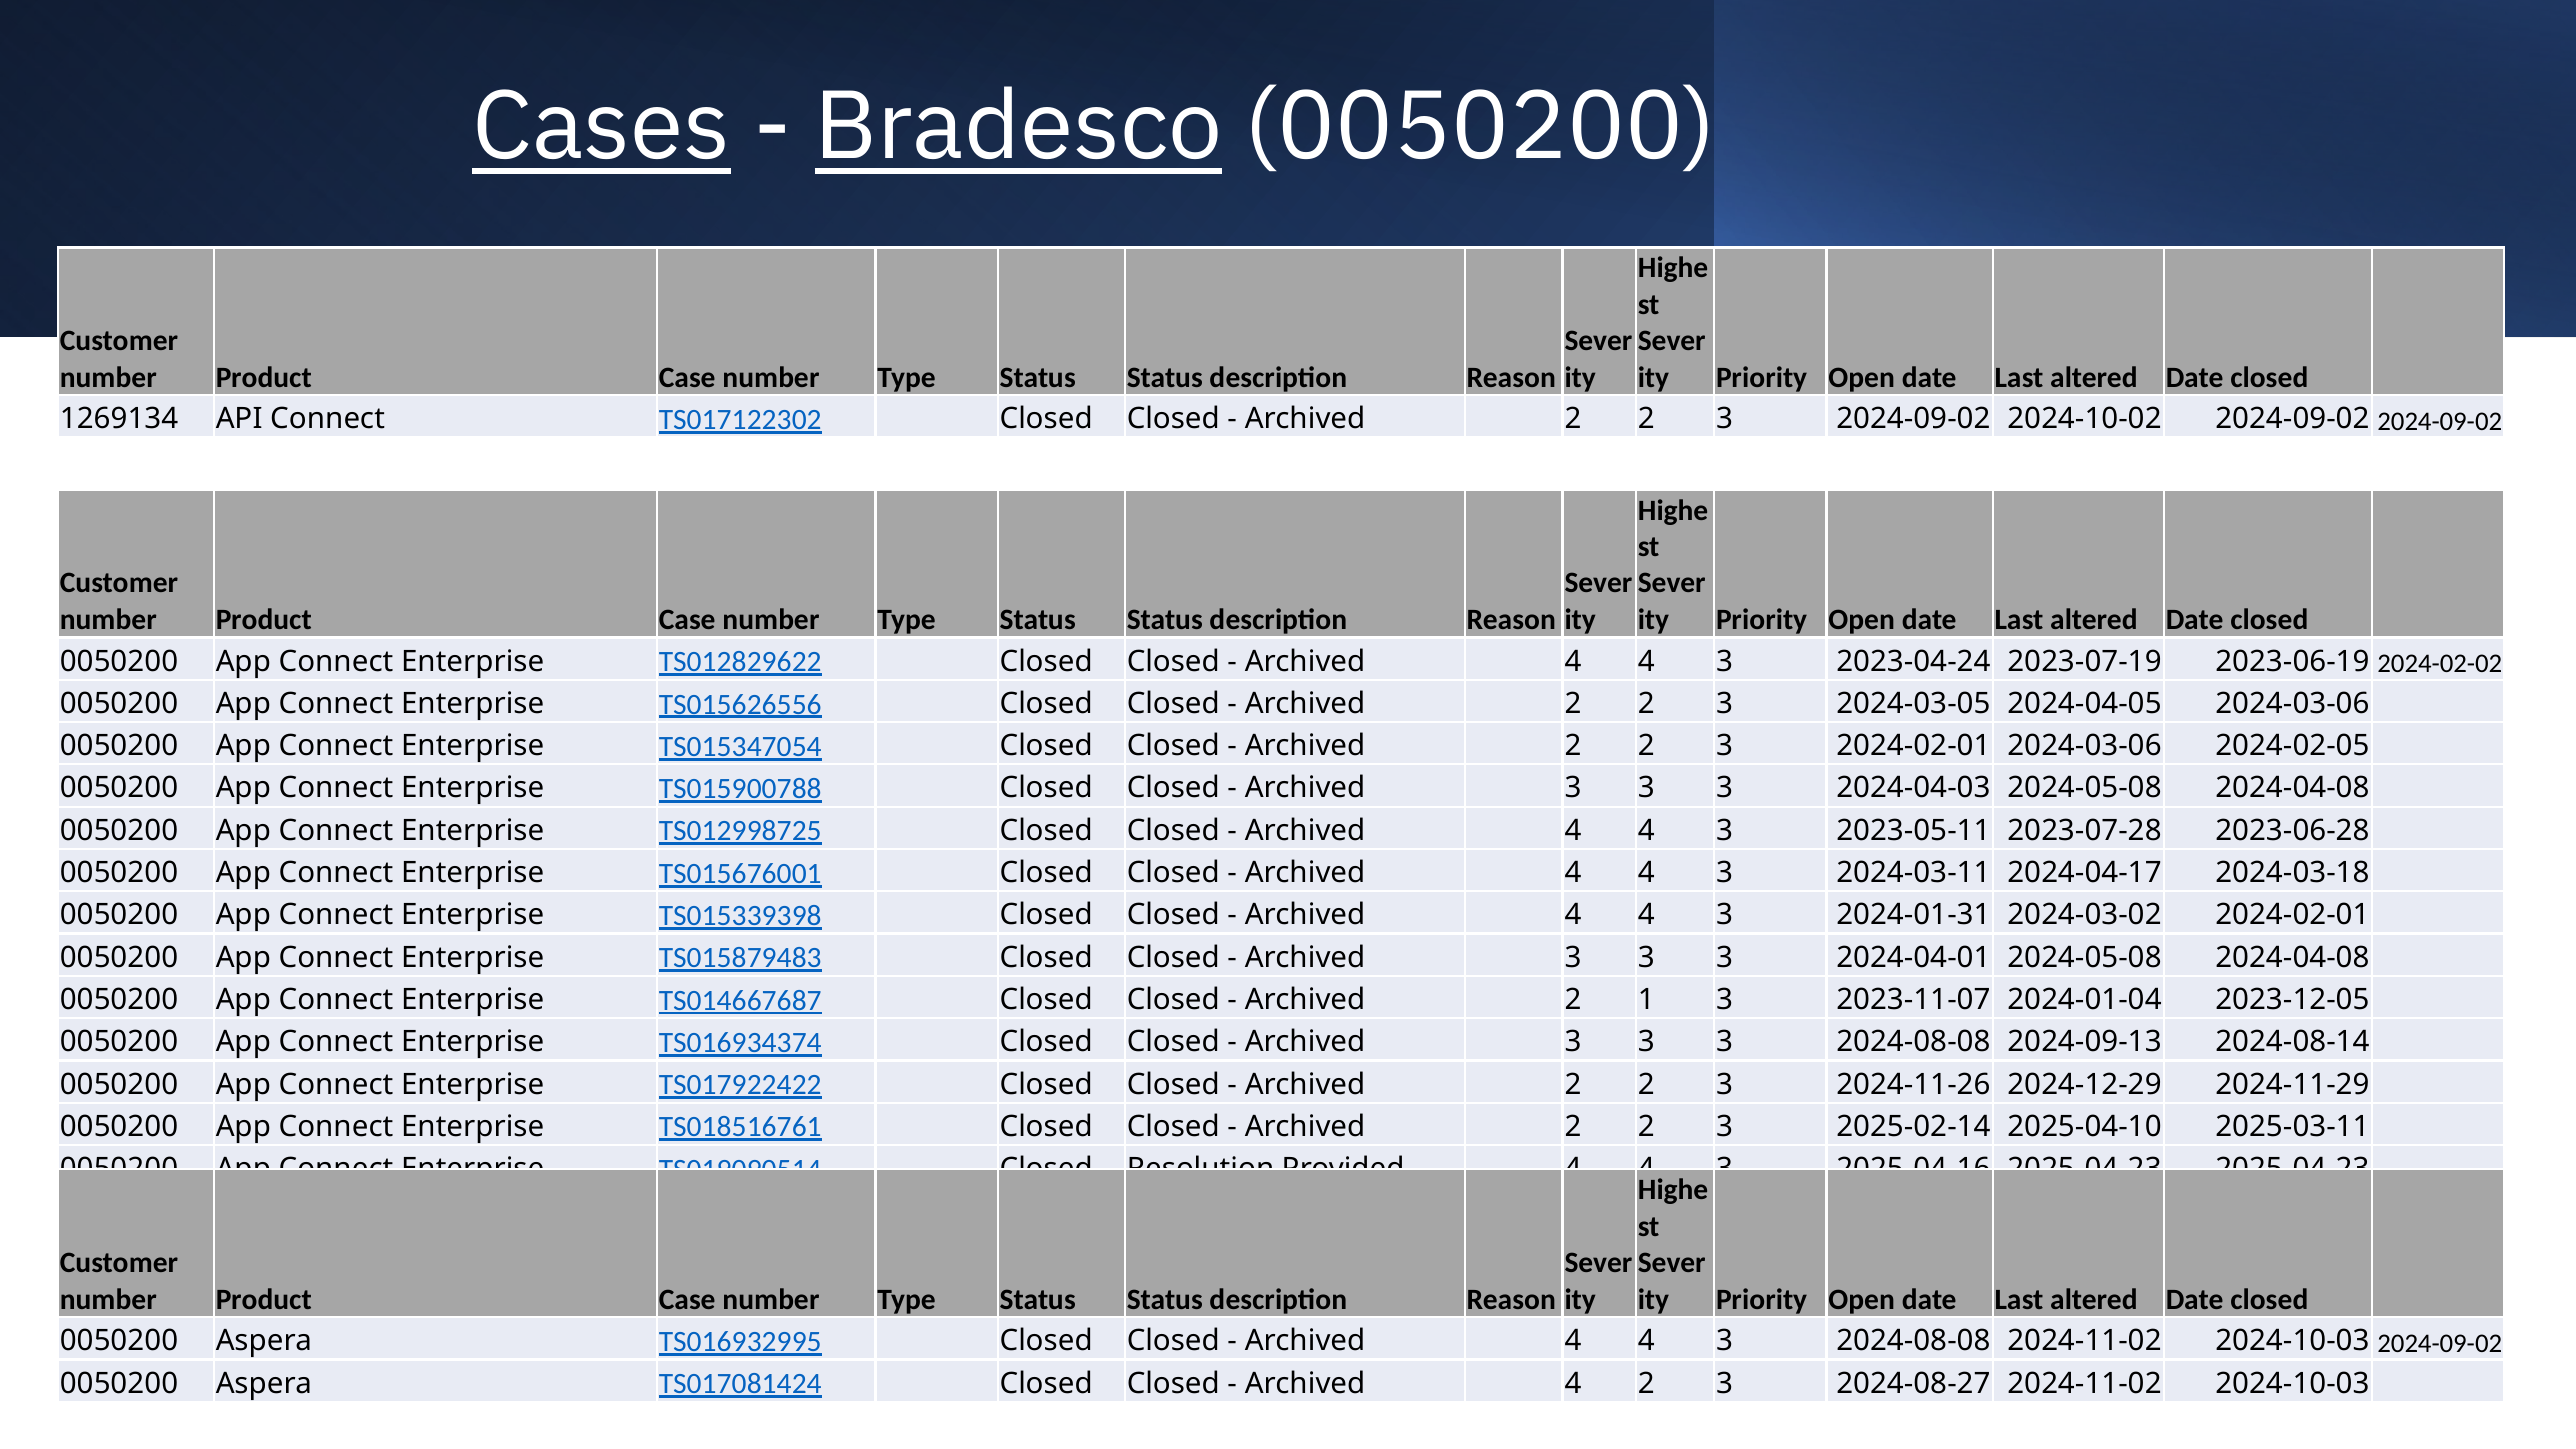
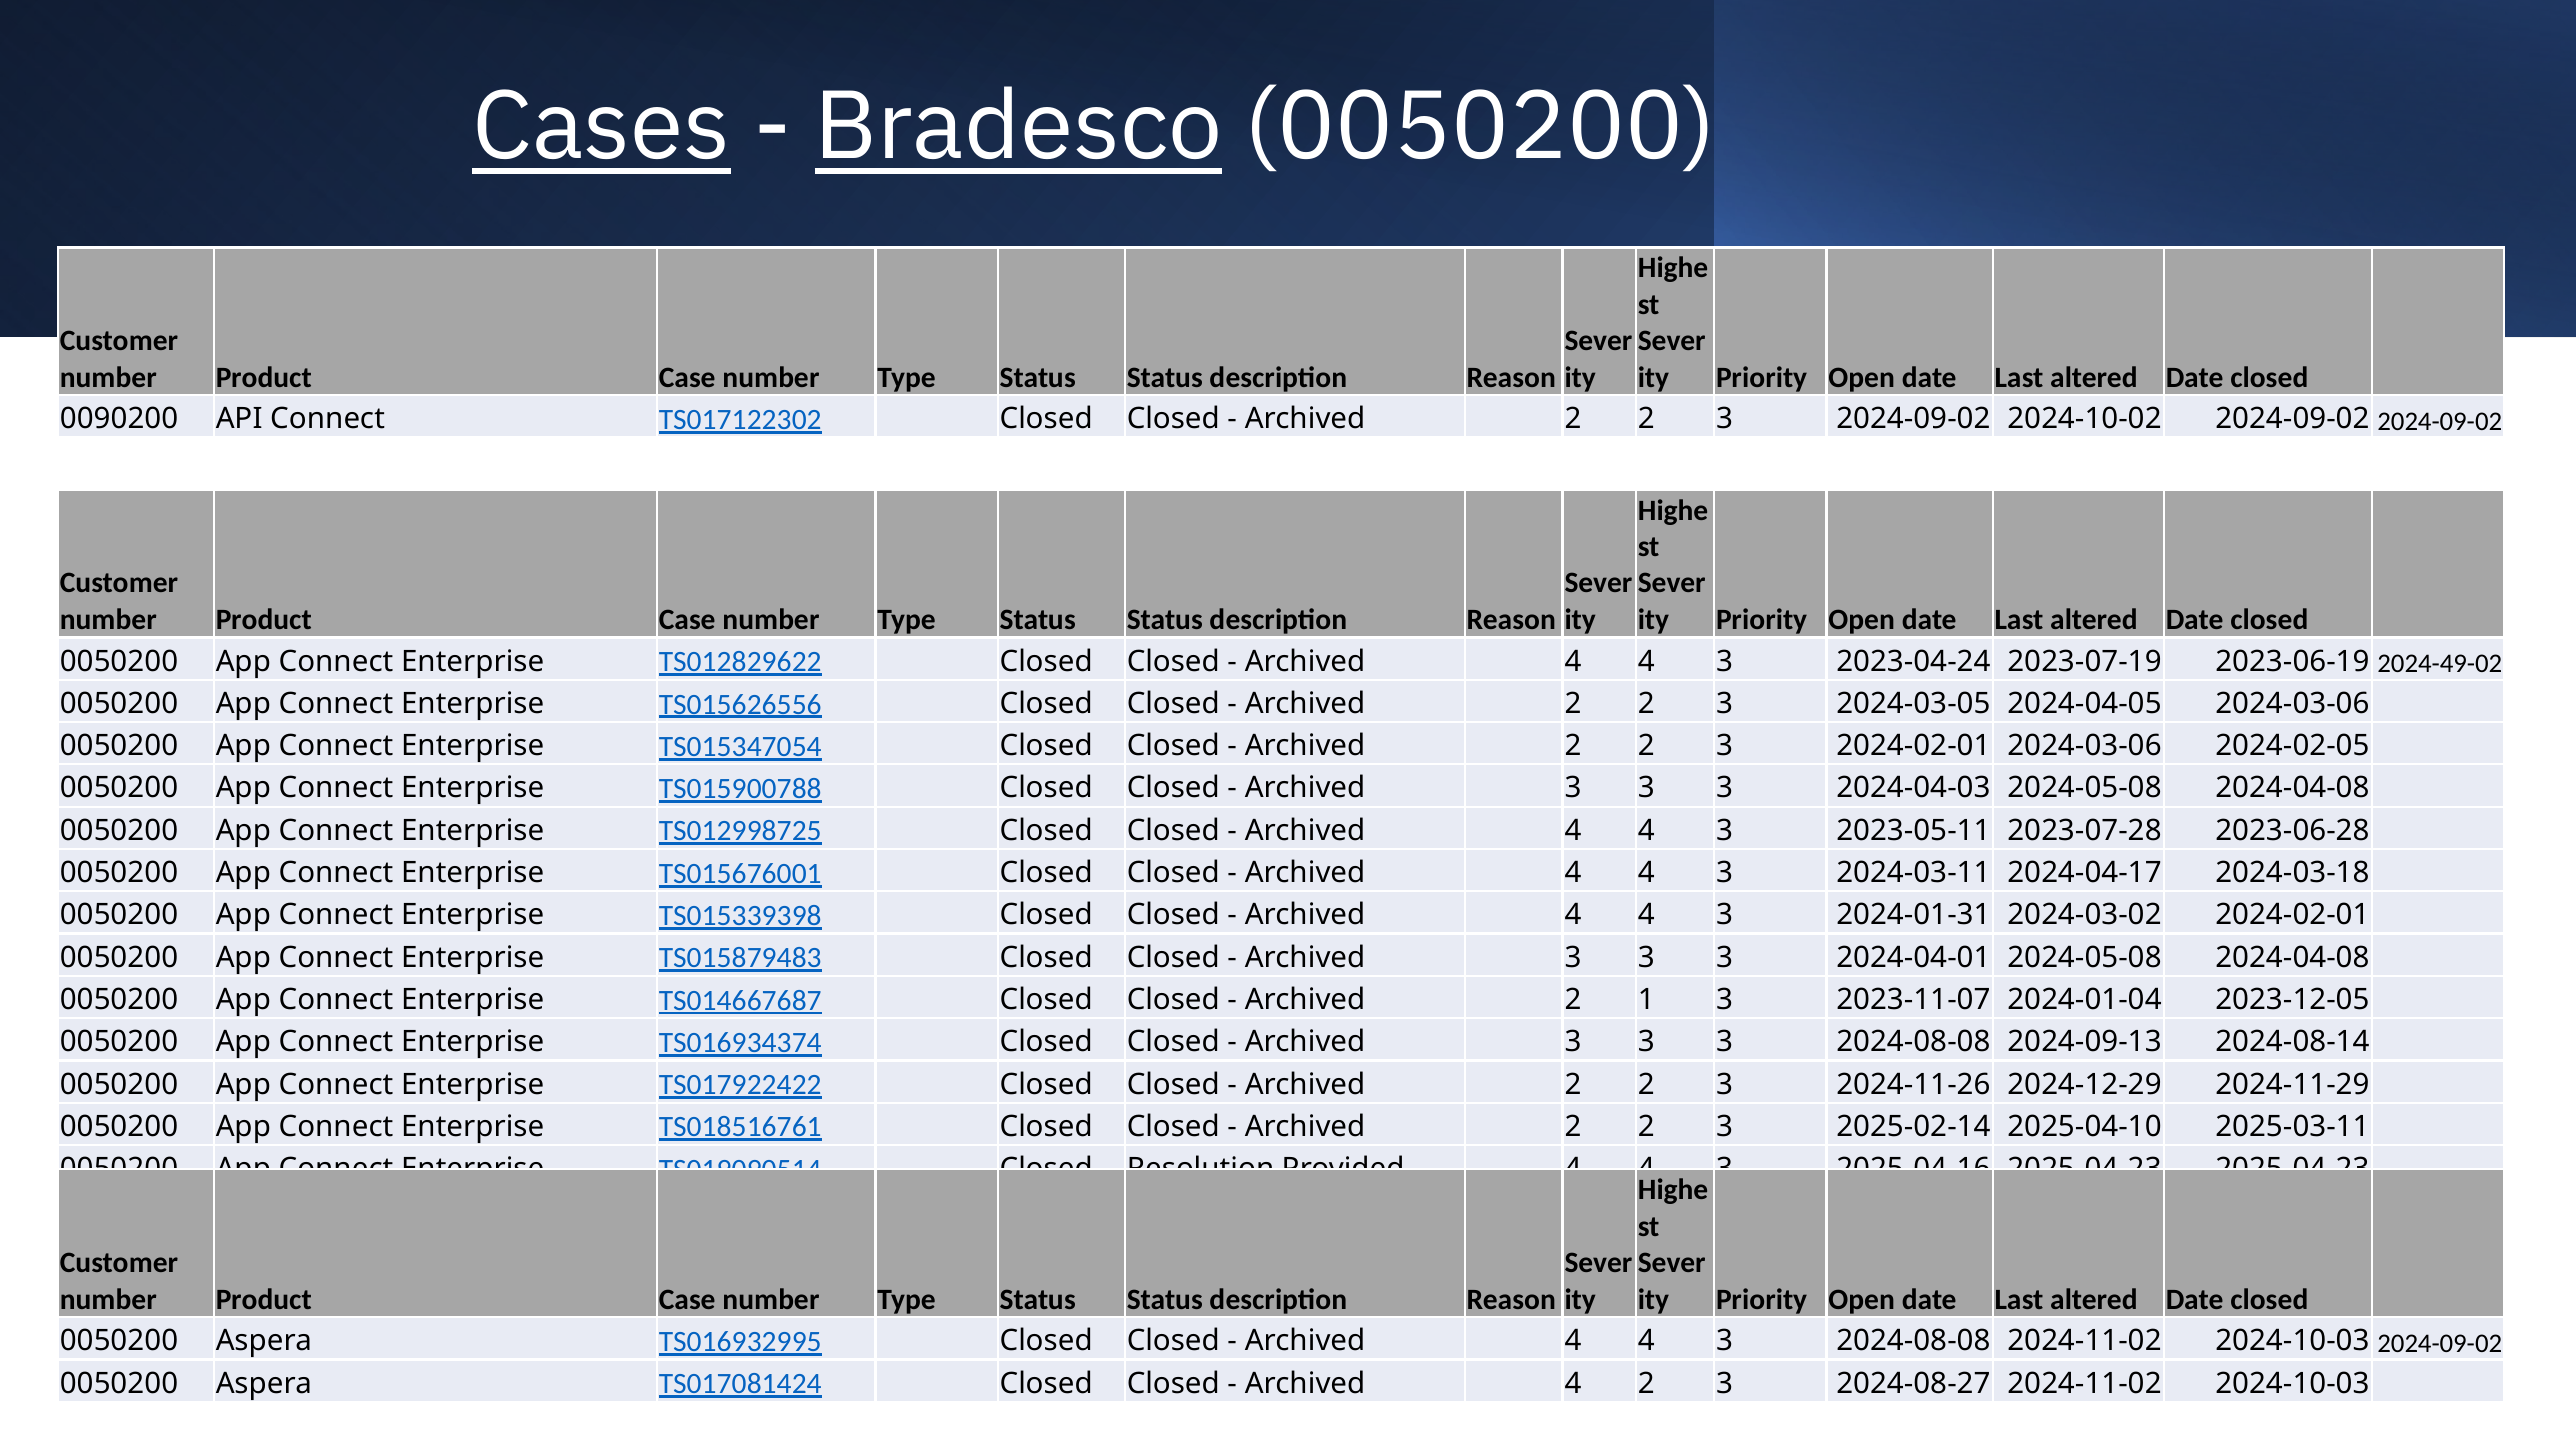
1269134: 1269134 -> 0090200 (119, 419)
2024-02-02: 2024-02-02 -> 2024-49-02 (2440, 664)
